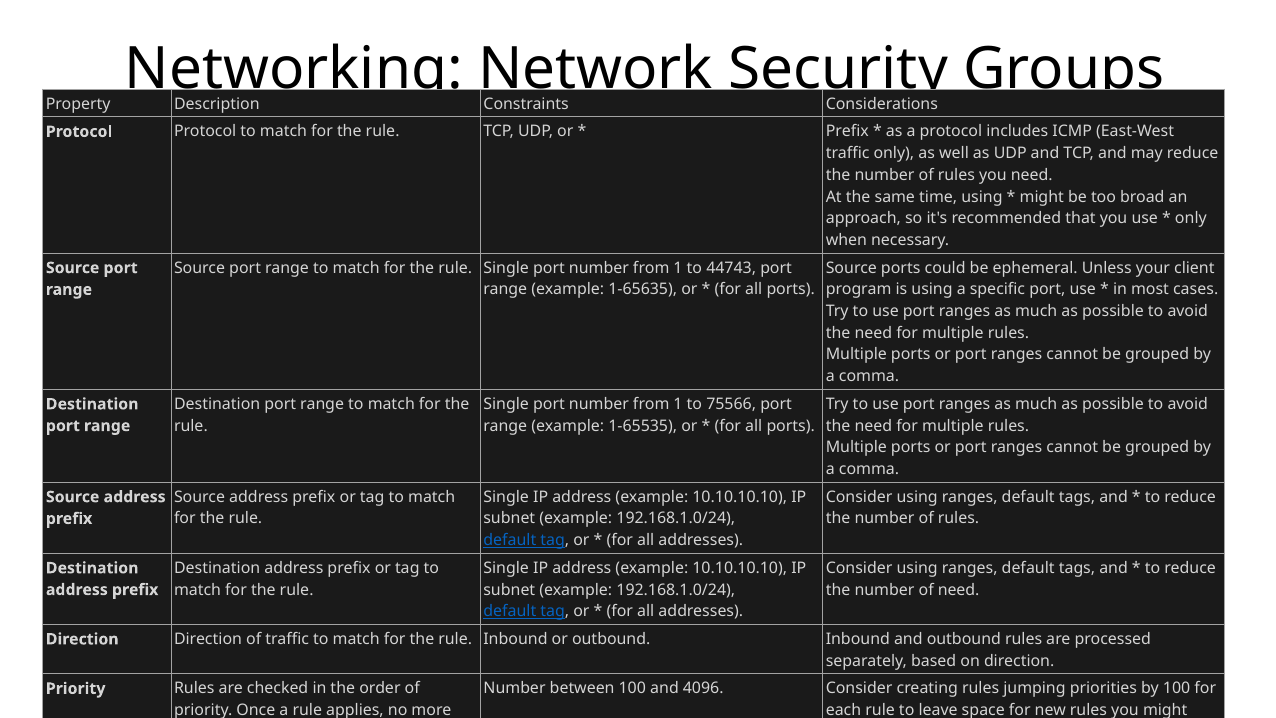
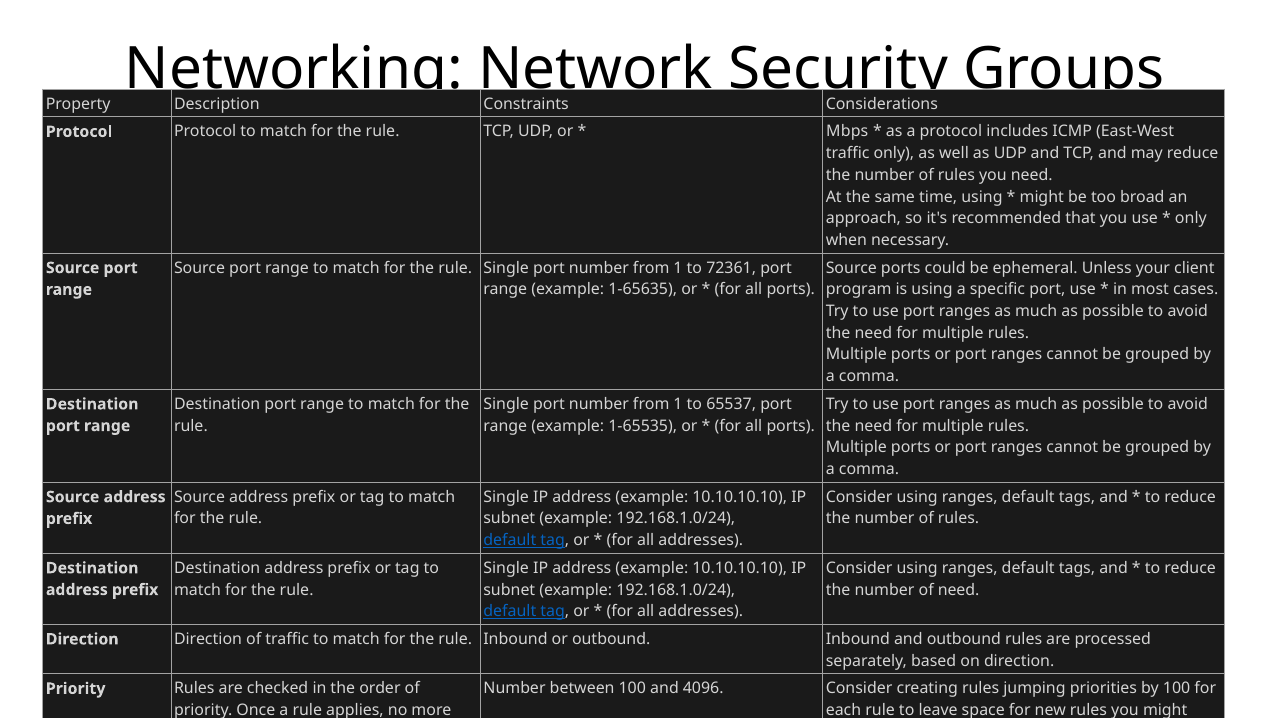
Prefix: Prefix -> Mbps (847, 132)
44743: 44743 -> 72361 (731, 268)
75566: 75566 -> 65537 (731, 404)
